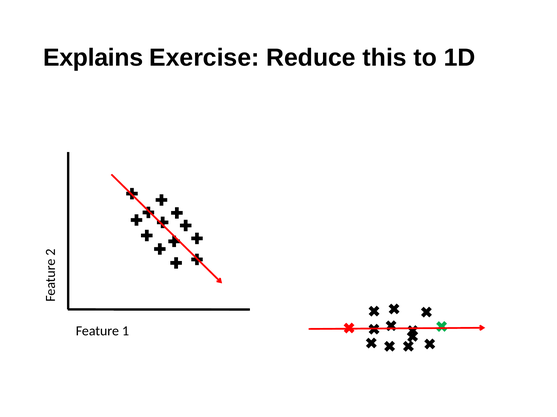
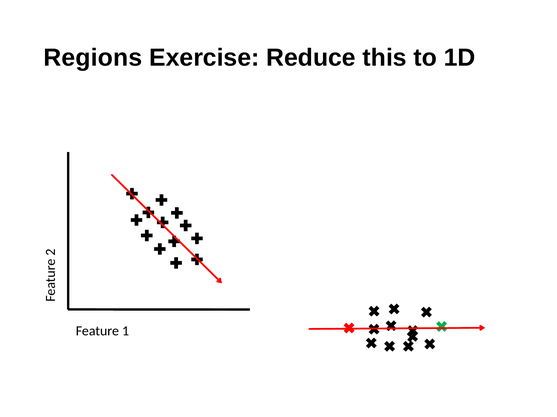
Explains: Explains -> Regions (93, 58)
